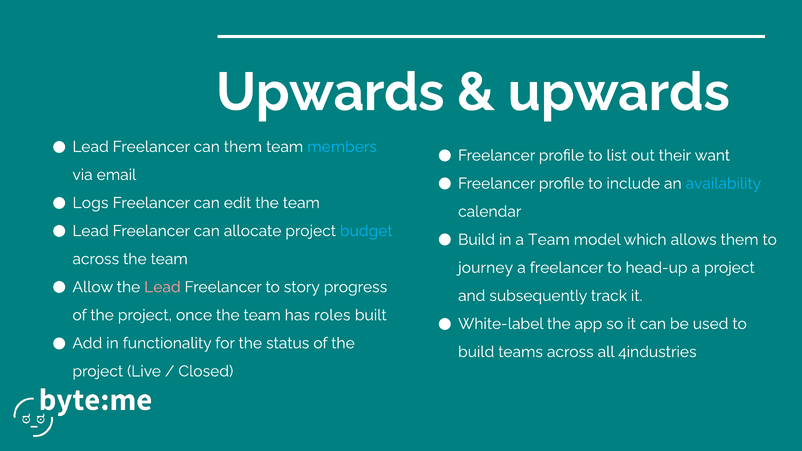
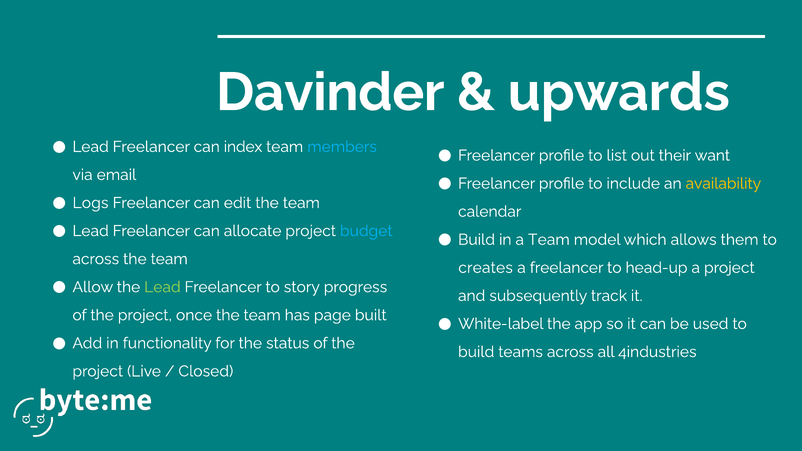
Upwards: Upwards -> Davinder (330, 92)
can them: them -> index (243, 147)
availability colour: light blue -> yellow (723, 184)
journey: journey -> creates (486, 268)
Lead colour: pink -> light green (162, 287)
roles: roles -> page (332, 315)
